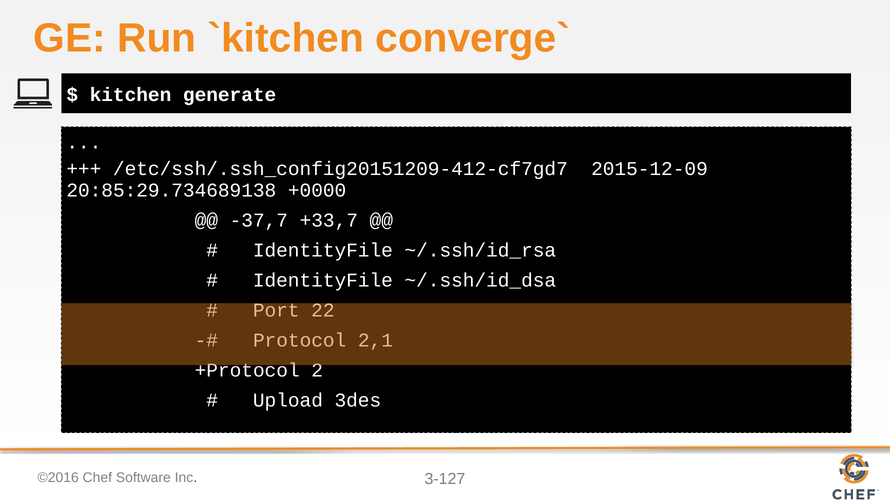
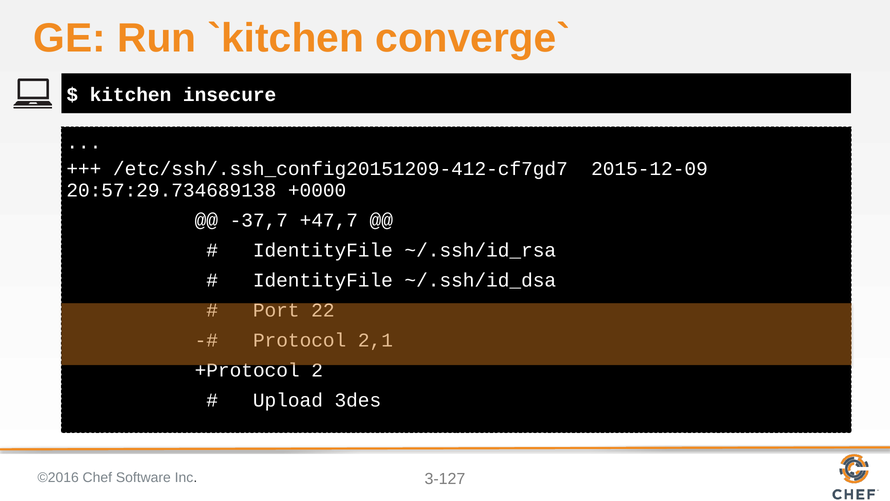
generate: generate -> insecure (230, 95)
20:85:29.734689138: 20:85:29.734689138 -> 20:57:29.734689138 (171, 190)
+33,7: +33,7 -> +47,7 (329, 220)
